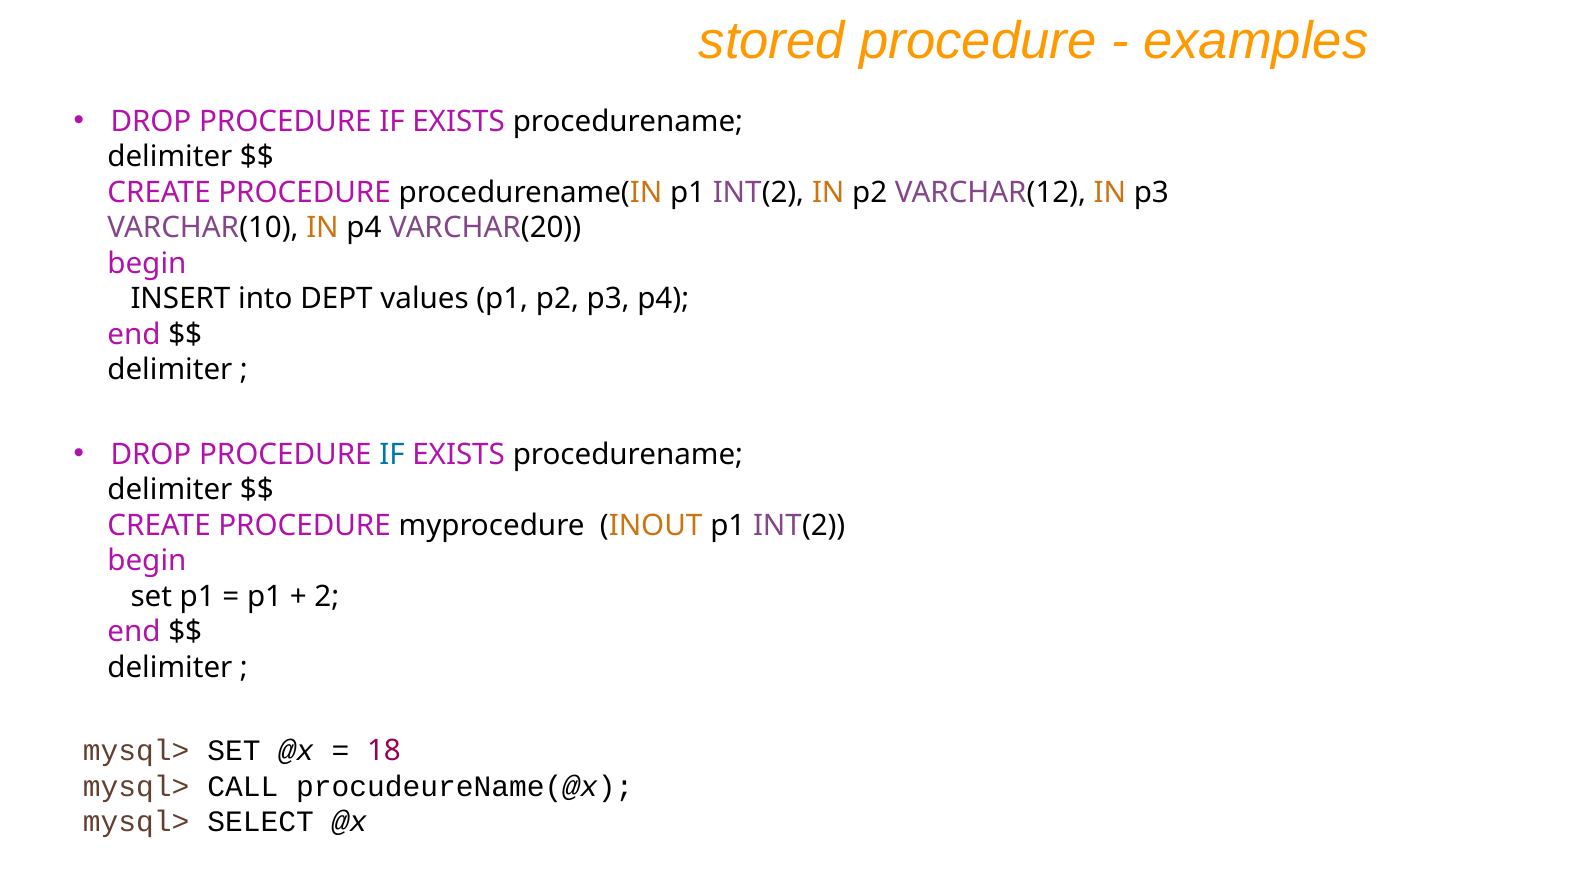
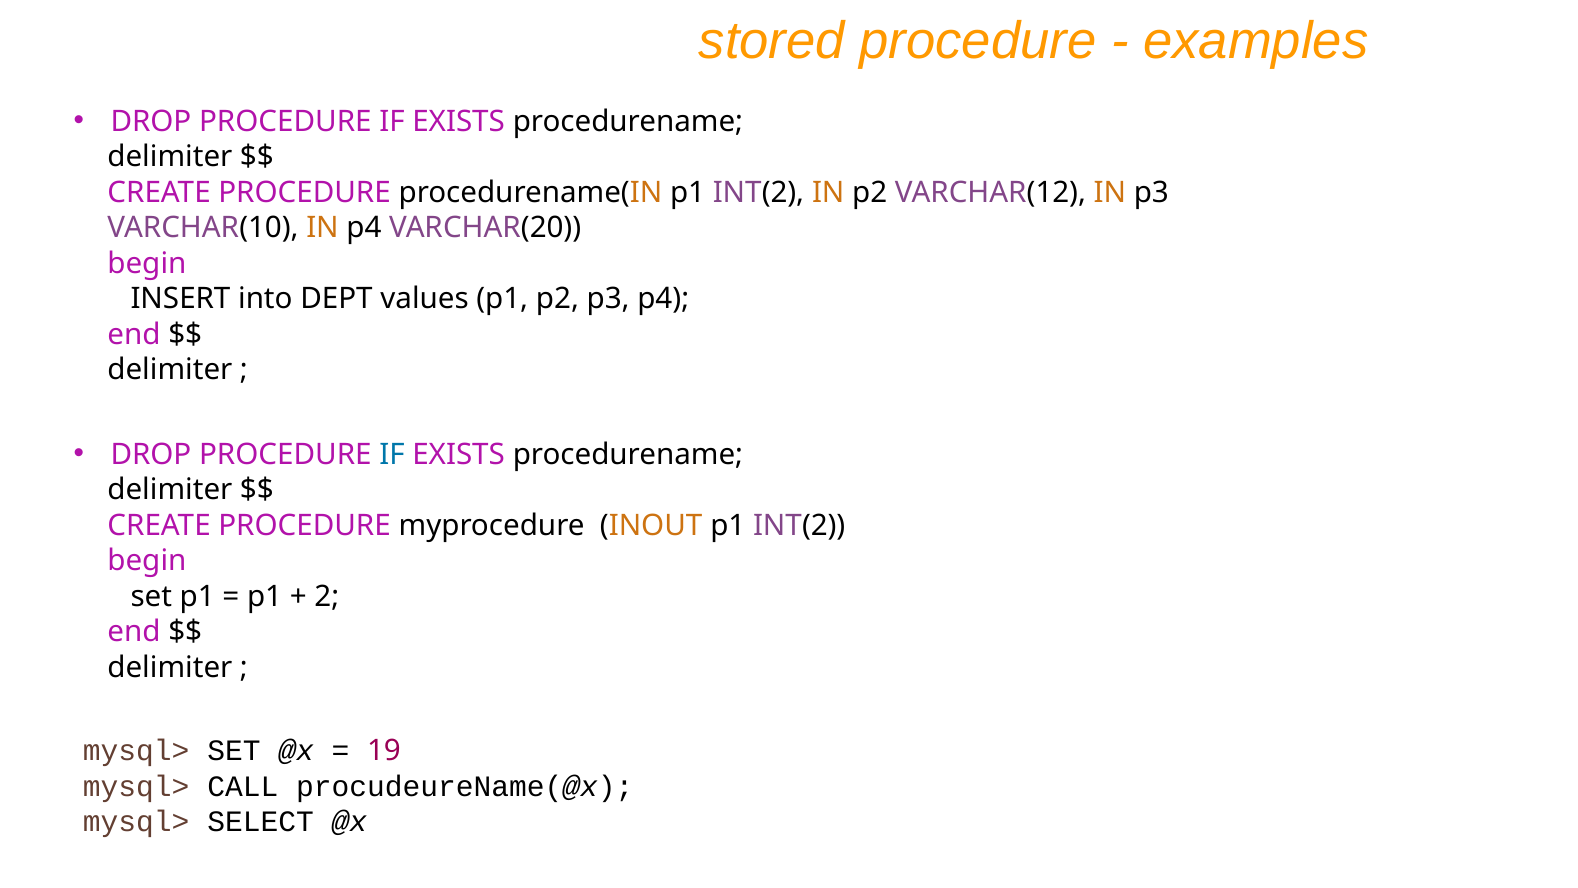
18: 18 -> 19 (384, 751)
